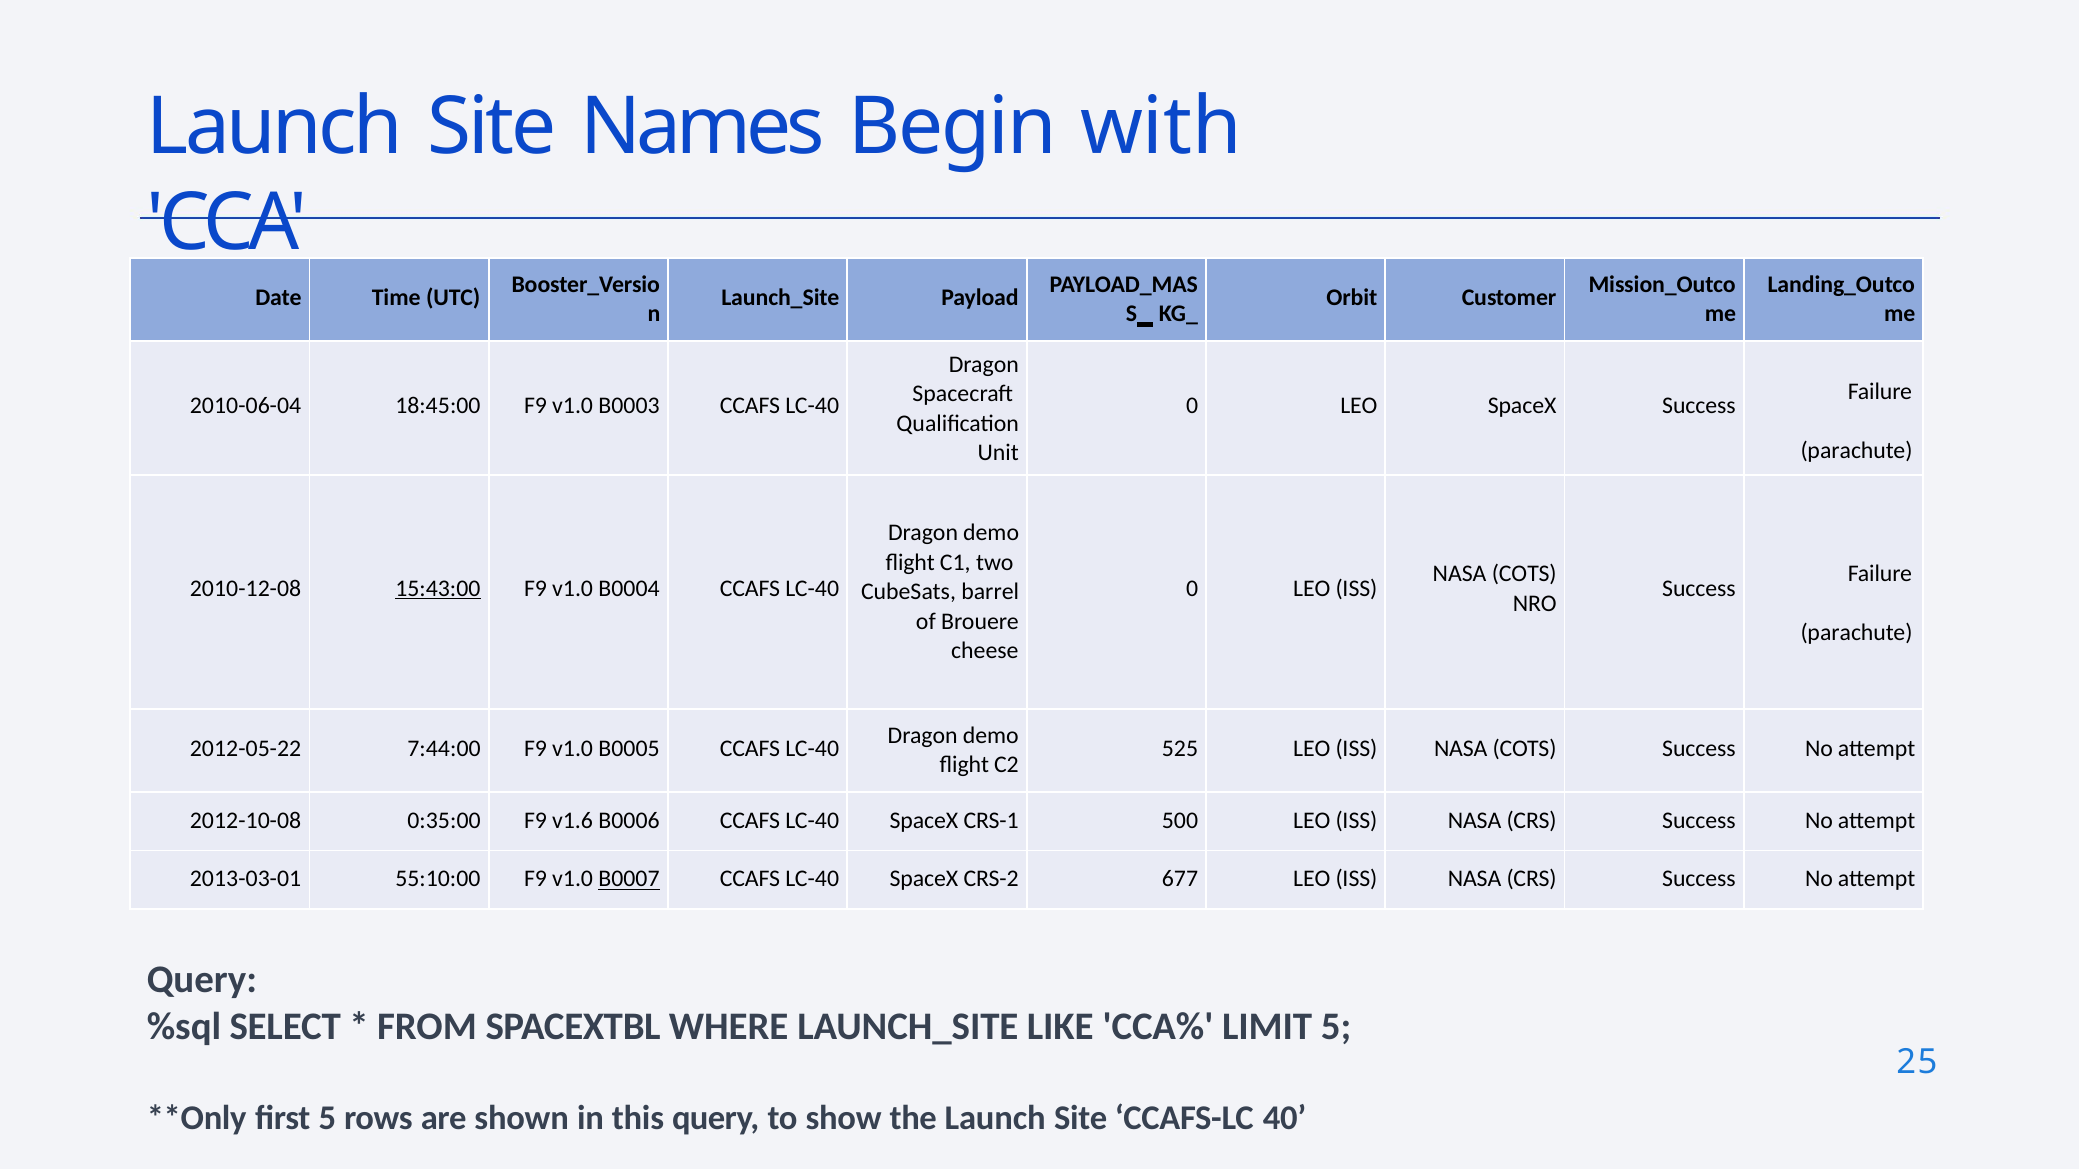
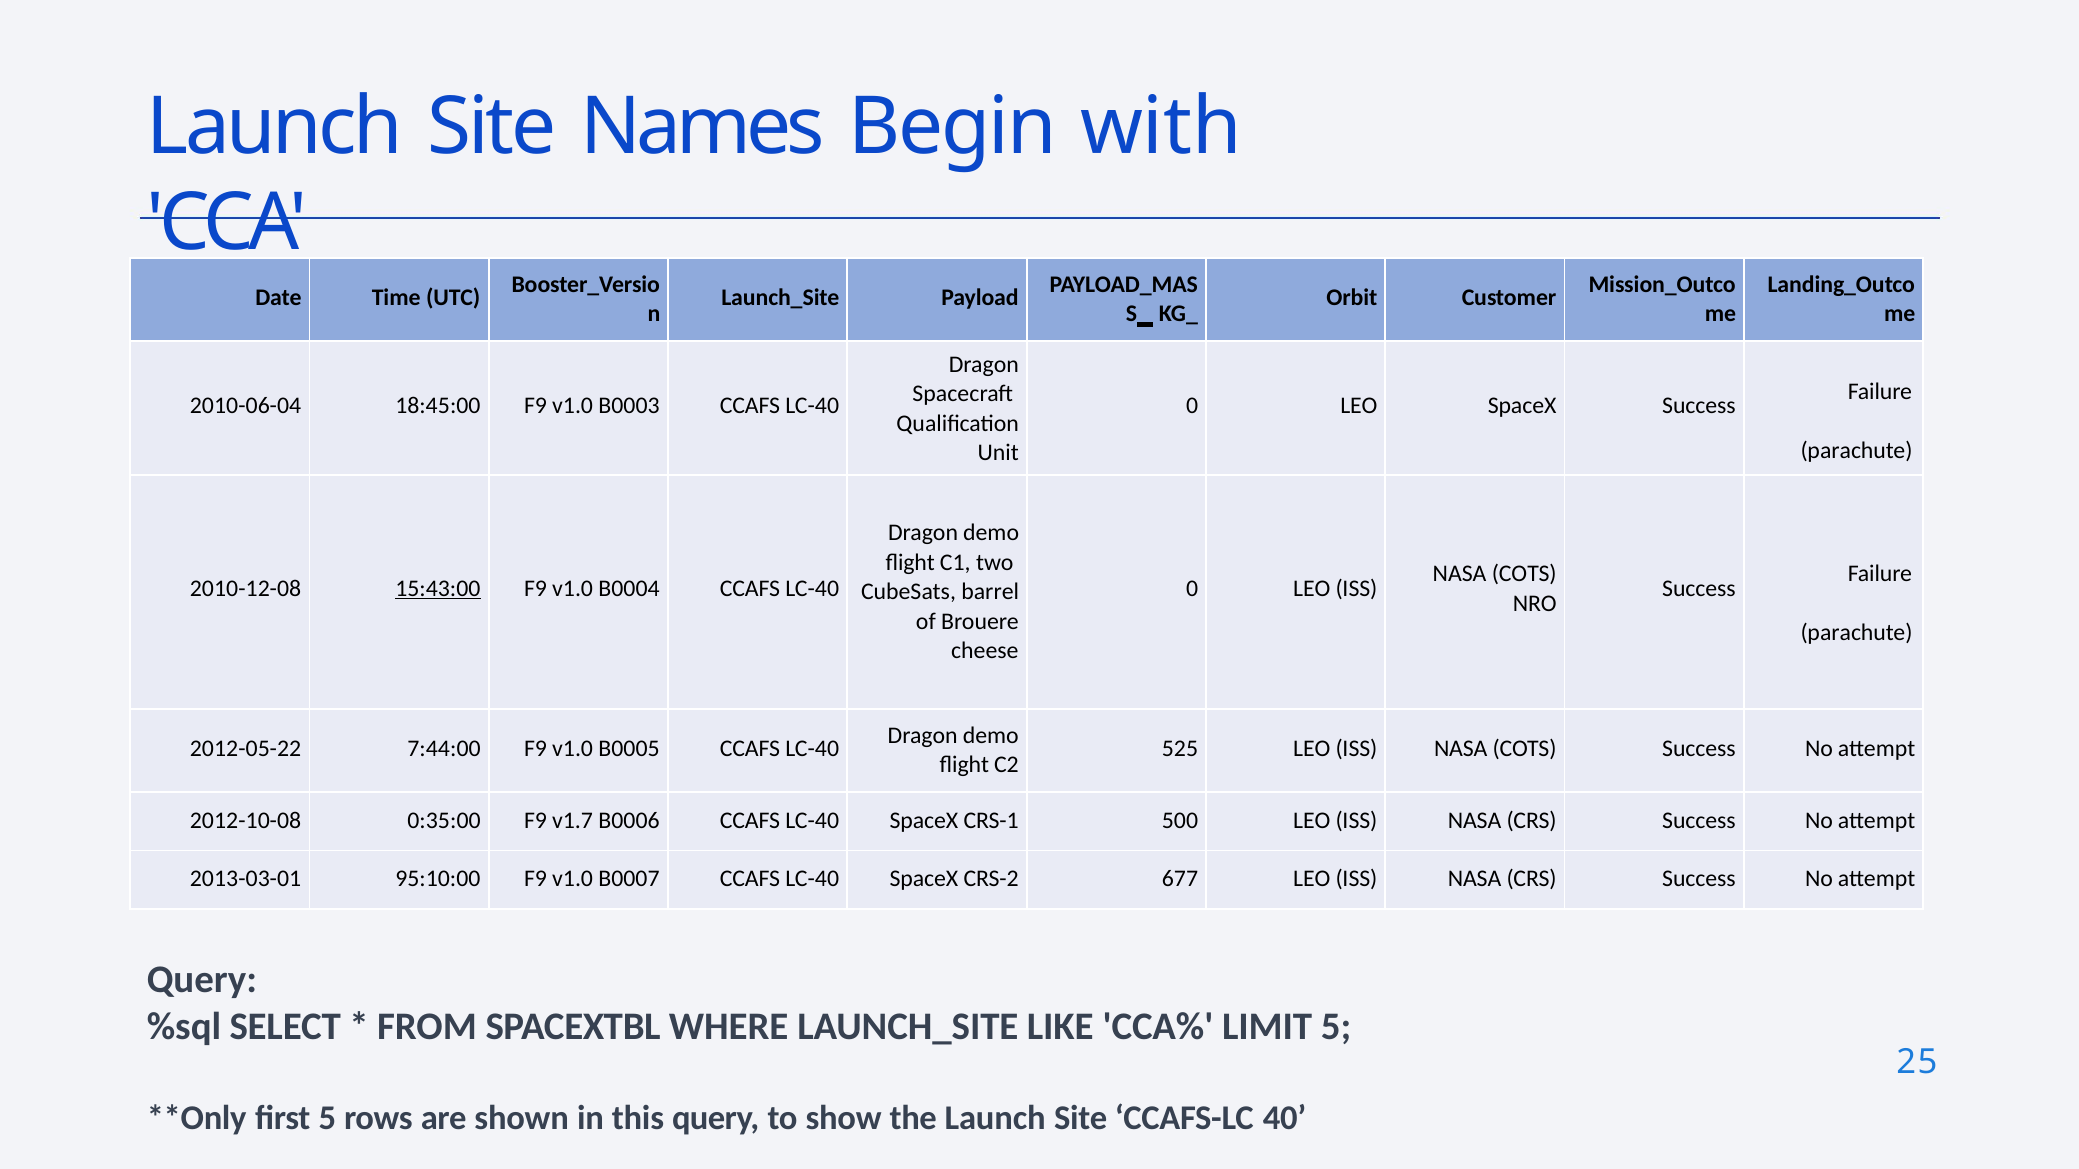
v1.6: v1.6 -> v1.7 (573, 821)
55:10:00: 55:10:00 -> 95:10:00 (438, 879)
B0007 underline: present -> none (629, 879)
